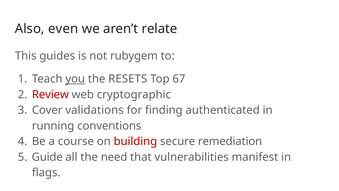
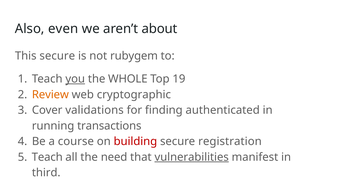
relate: relate -> about (160, 29)
This guides: guides -> secure (57, 56)
RESETS: RESETS -> WHOLE (128, 79)
67: 67 -> 19 (179, 79)
Review colour: red -> orange (50, 94)
conventions: conventions -> transactions (109, 126)
remediation: remediation -> registration (230, 141)
Guide: Guide -> Teach (47, 157)
vulnerabilities underline: none -> present (192, 157)
flags: flags -> third (46, 172)
